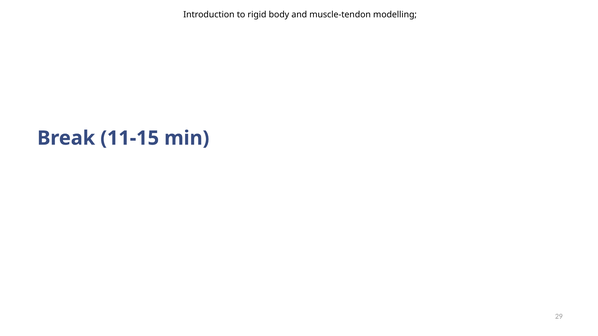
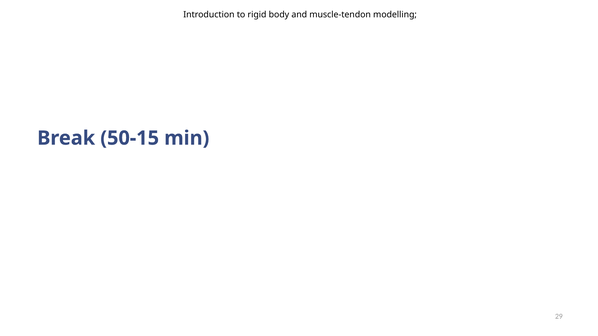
11-15: 11-15 -> 50-15 (130, 138)
